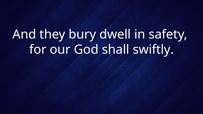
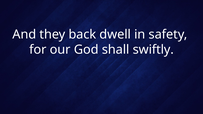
bury: bury -> back (82, 34)
